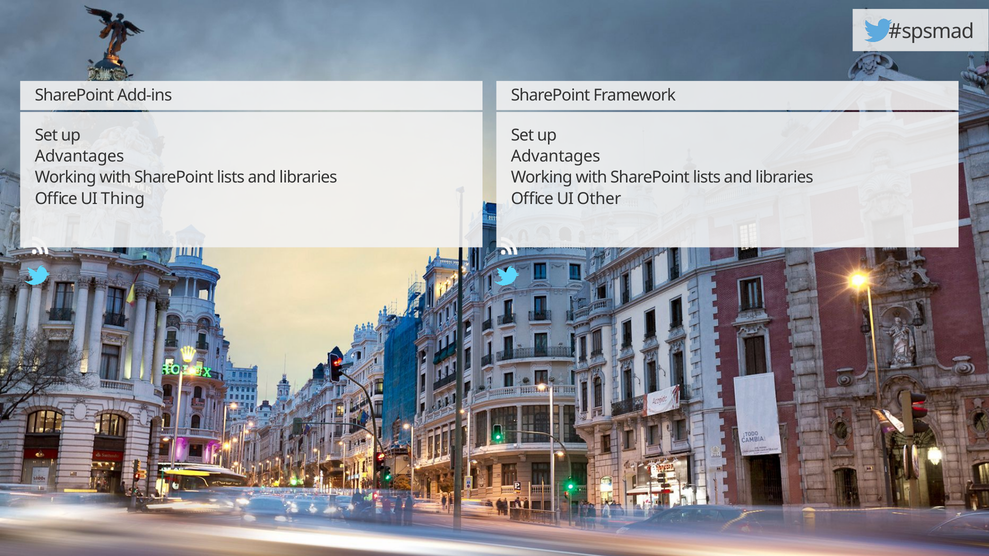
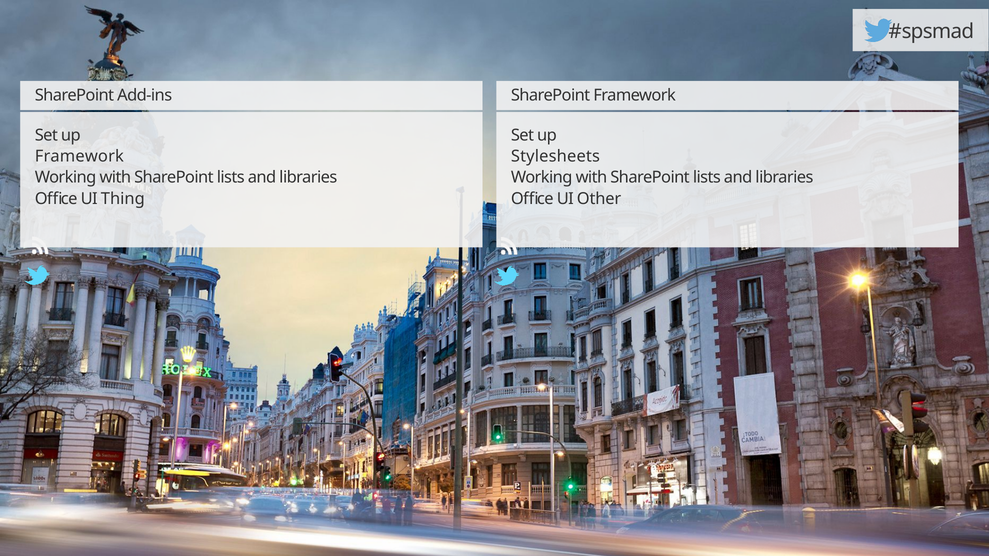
Advantages: Advantages -> Framework (79, 157)
Advantages: Advantages -> Stylesheets (555, 157)
